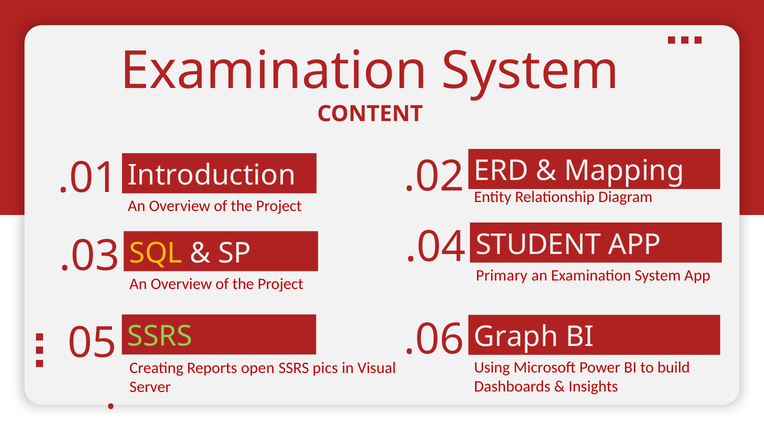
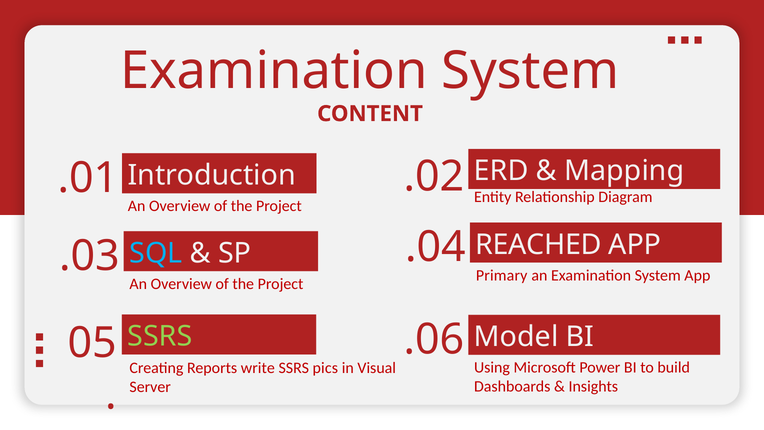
STUDENT: STUDENT -> REACHED (538, 244)
SQL colour: yellow -> light blue (156, 253)
Graph: Graph -> Model (516, 337)
open: open -> write (258, 368)
